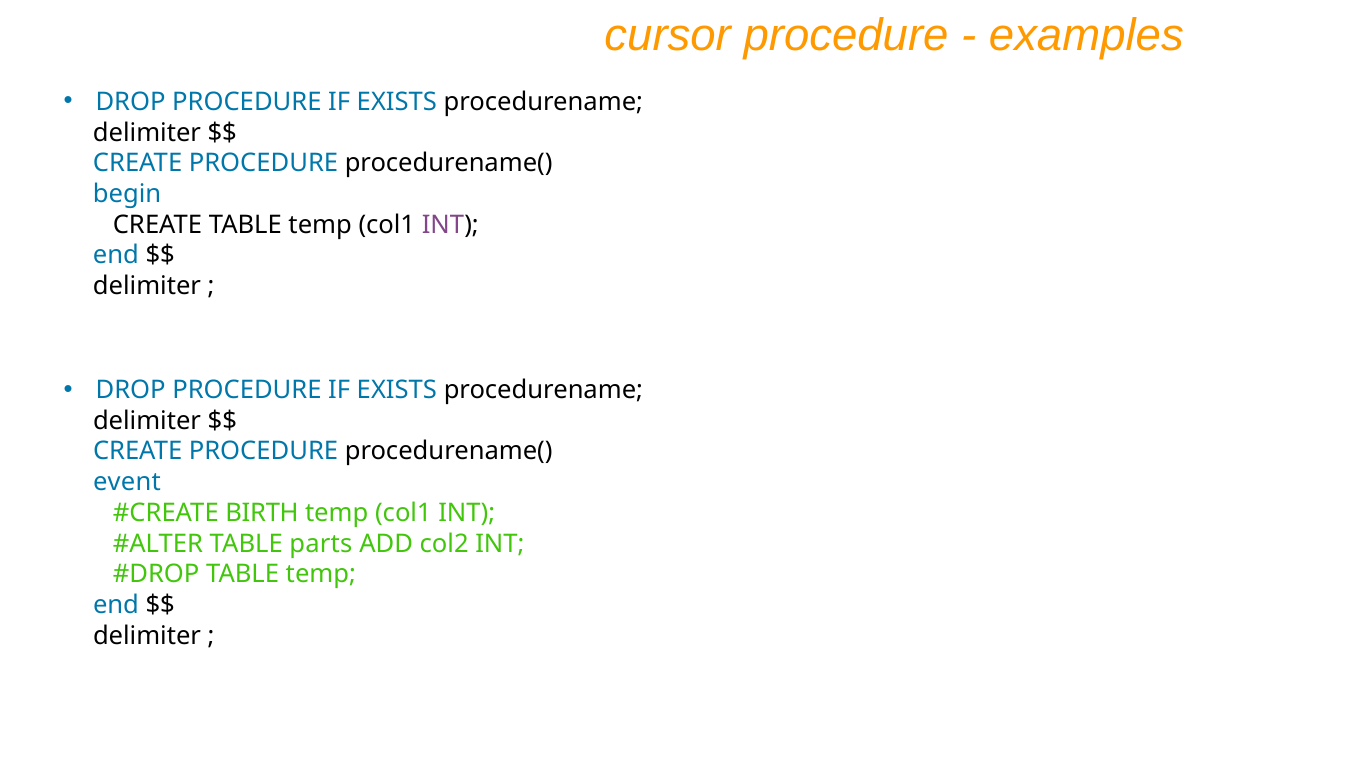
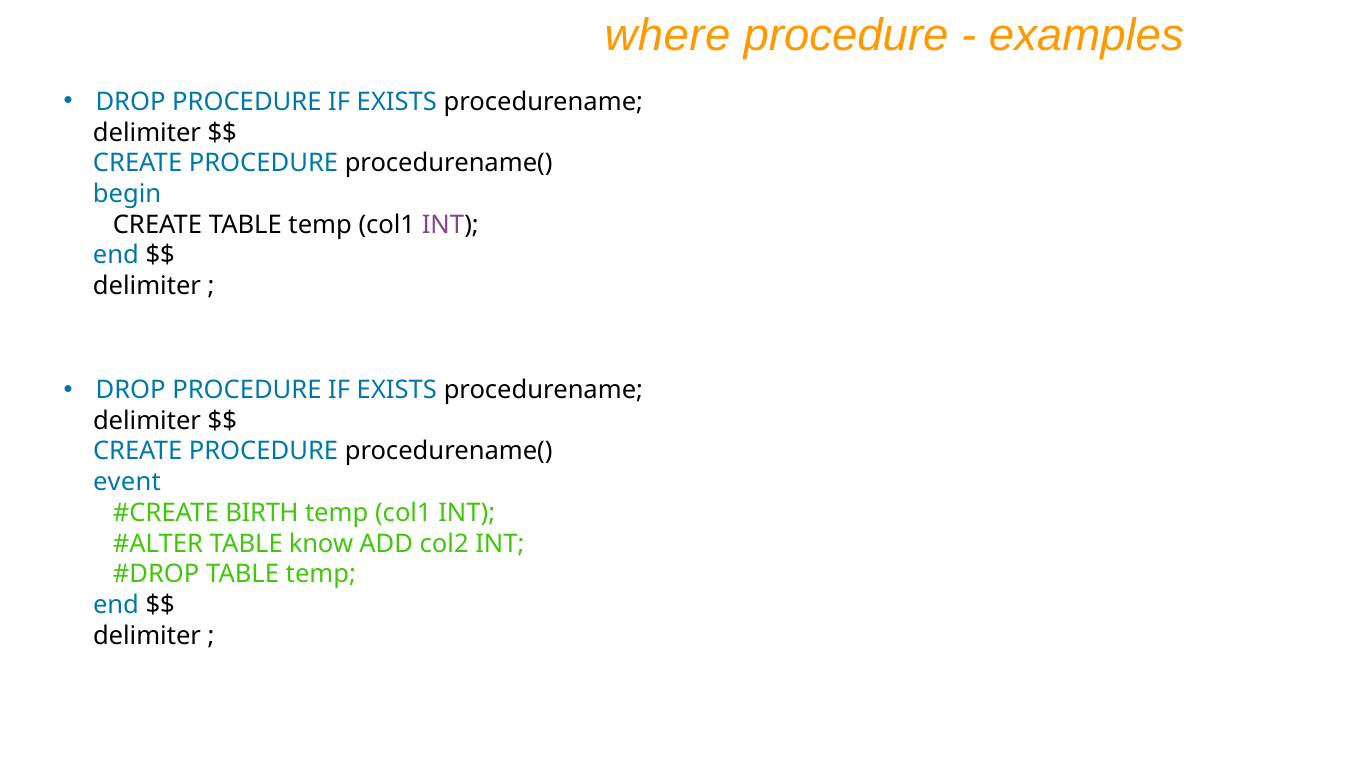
cursor: cursor -> where (667, 36)
parts: parts -> know (321, 543)
